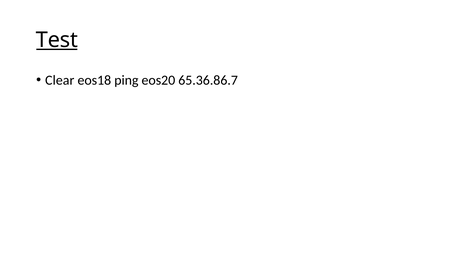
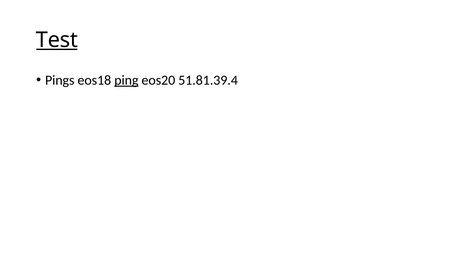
Clear: Clear -> Pings (60, 80)
ping underline: none -> present (126, 80)
65.36.86.7: 65.36.86.7 -> 51.81.39.4 (208, 80)
